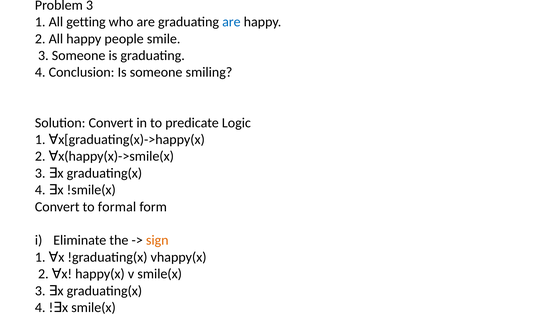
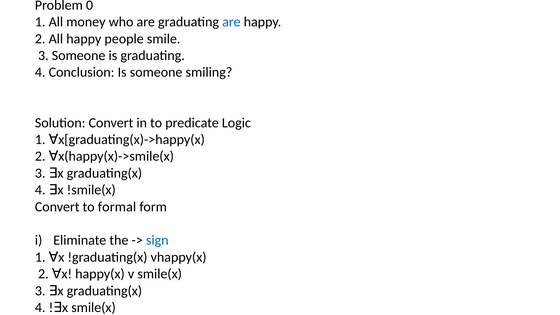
Problem 3: 3 -> 0 (90, 5)
getting: getting -> money (86, 22)
sign colour: orange -> blue (157, 240)
